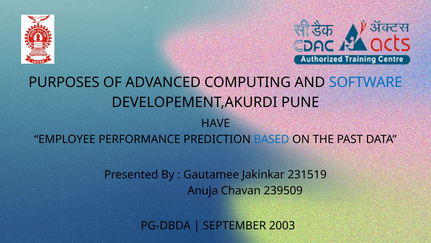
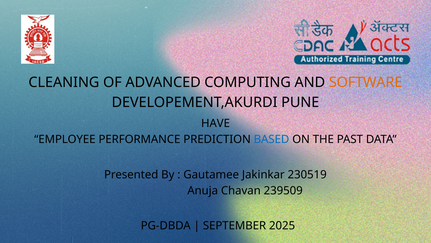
PURPOSES: PURPOSES -> CLEANING (64, 82)
SOFTWARE colour: blue -> orange (366, 82)
231519: 231519 -> 230519 (307, 174)
2003: 2003 -> 2025 (282, 225)
